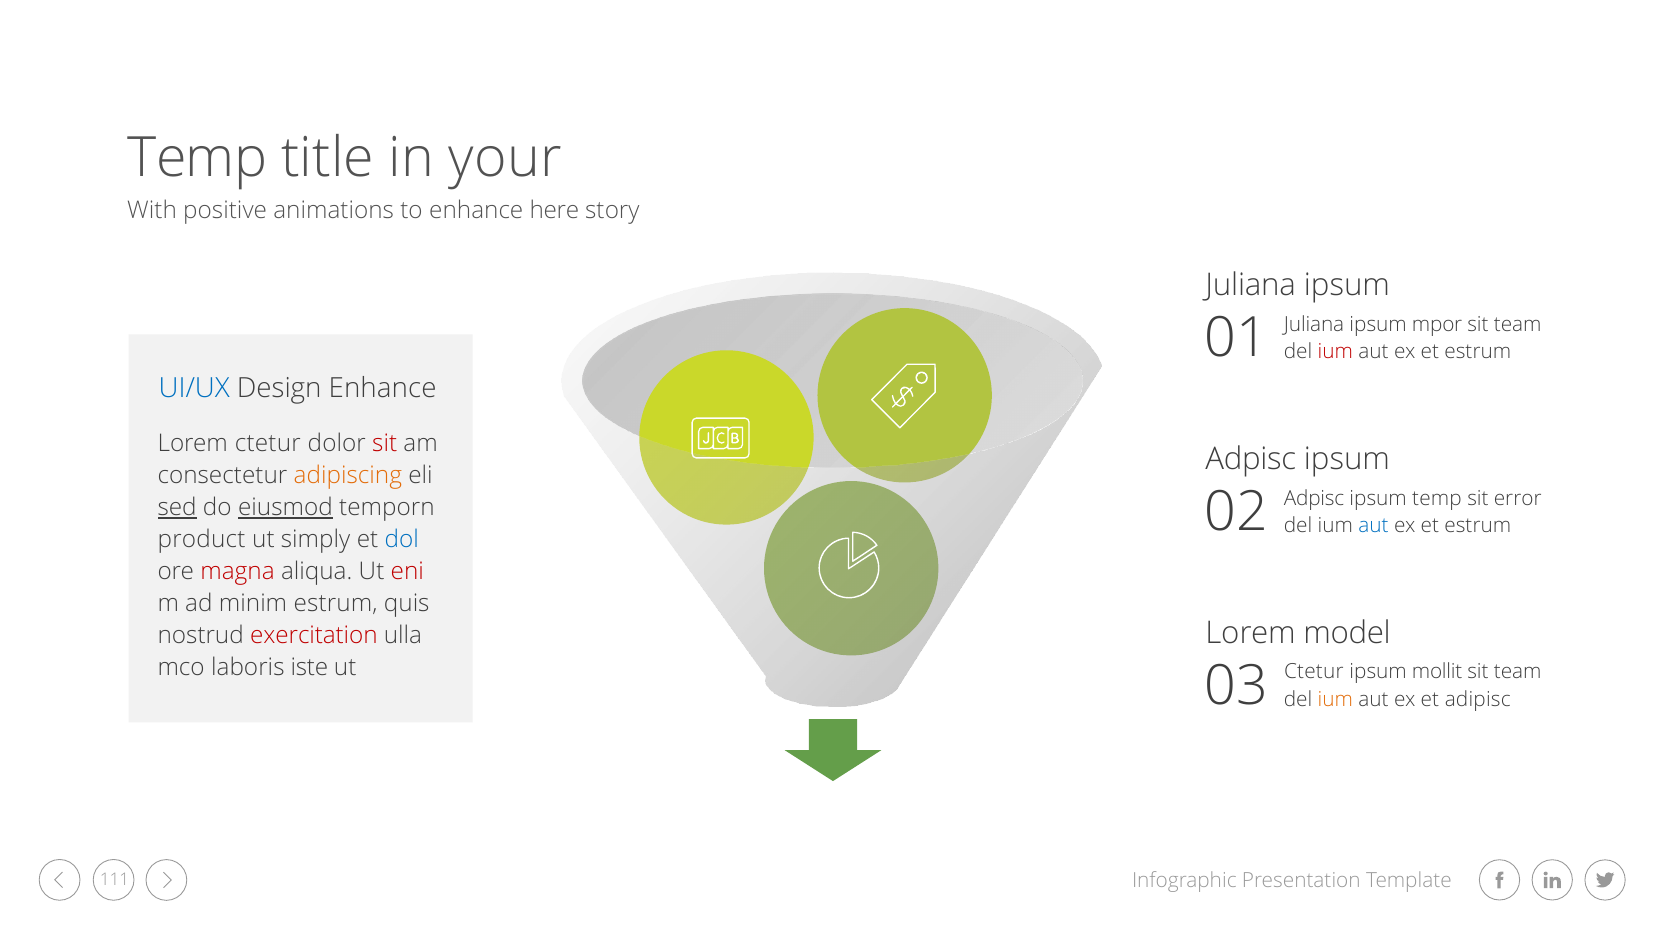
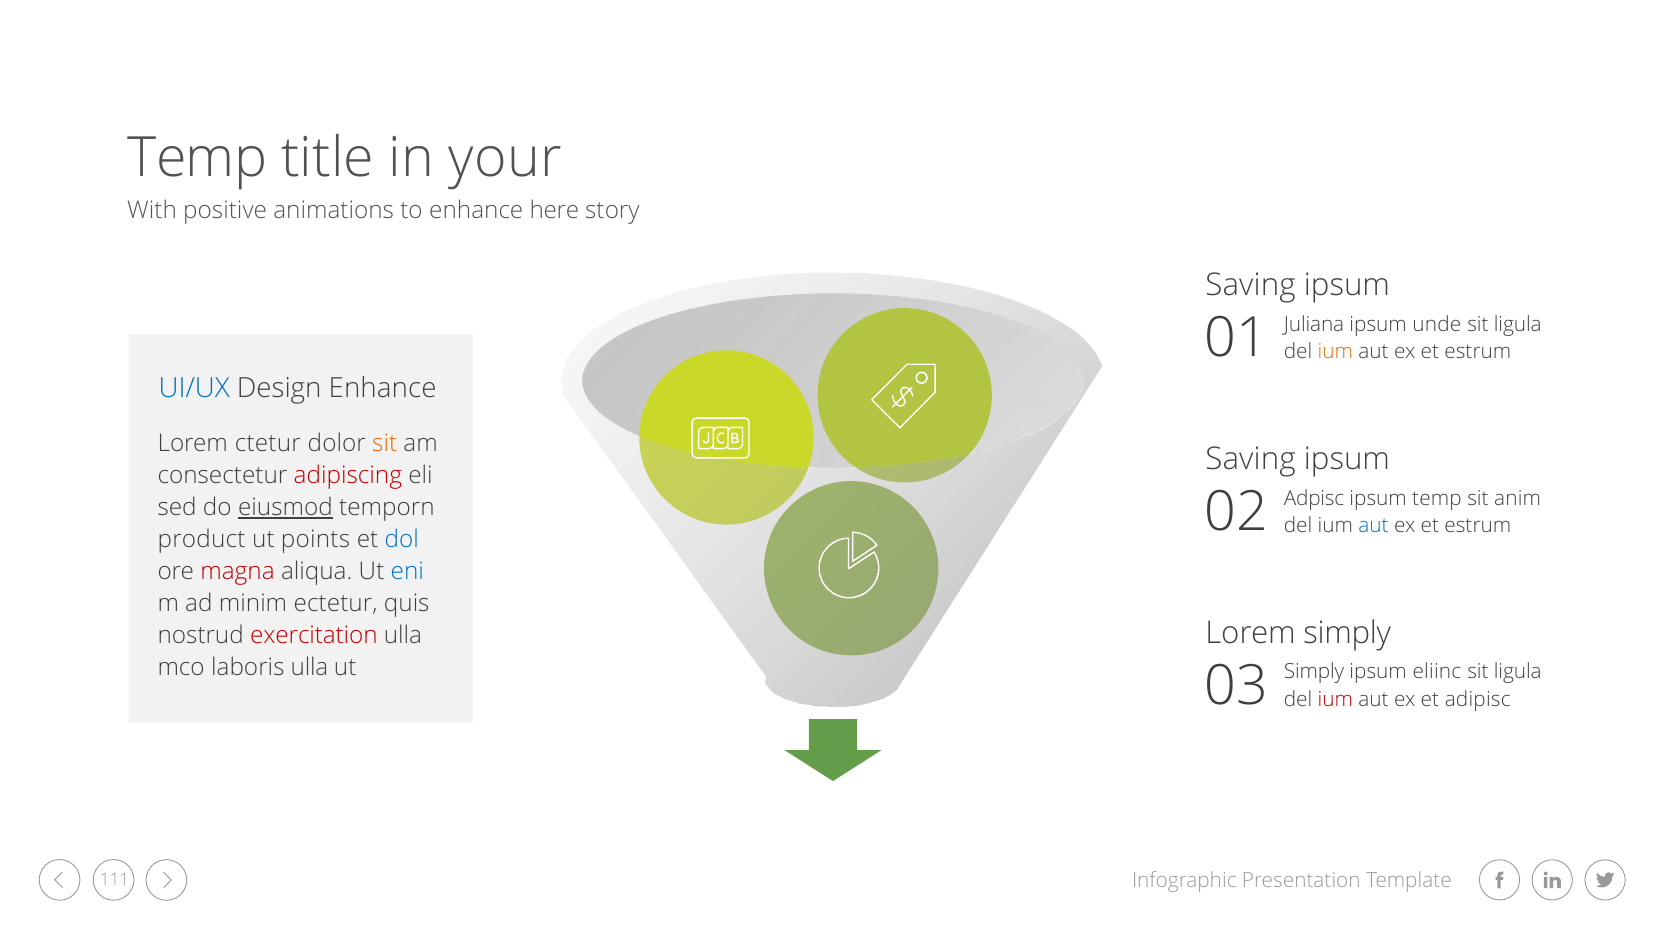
Juliana: Juliana -> Saving (1251, 285)
mpor: mpor -> unde (1437, 324)
team: team -> ligula (1518, 324)
ium colour: red -> orange (1335, 352)
sit colour: red -> orange (385, 444)
Adpisc: Adpisc -> Saving (1251, 459)
adipiscing colour: orange -> red (348, 476)
error: error -> anim (1518, 498)
sed underline: present -> none (177, 508)
simply: simply -> points (316, 540)
eni colour: red -> blue (407, 572)
minim estrum: estrum -> ectetur (336, 604)
Lorem model: model -> simply (1347, 633)
laboris iste: iste -> ulla (309, 668)
03 Ctetur: Ctetur -> Simply (1314, 672)
mollit: mollit -> eliinc (1437, 672)
team: team -> ligula (1518, 672)
ium colour: orange -> red (1335, 700)
